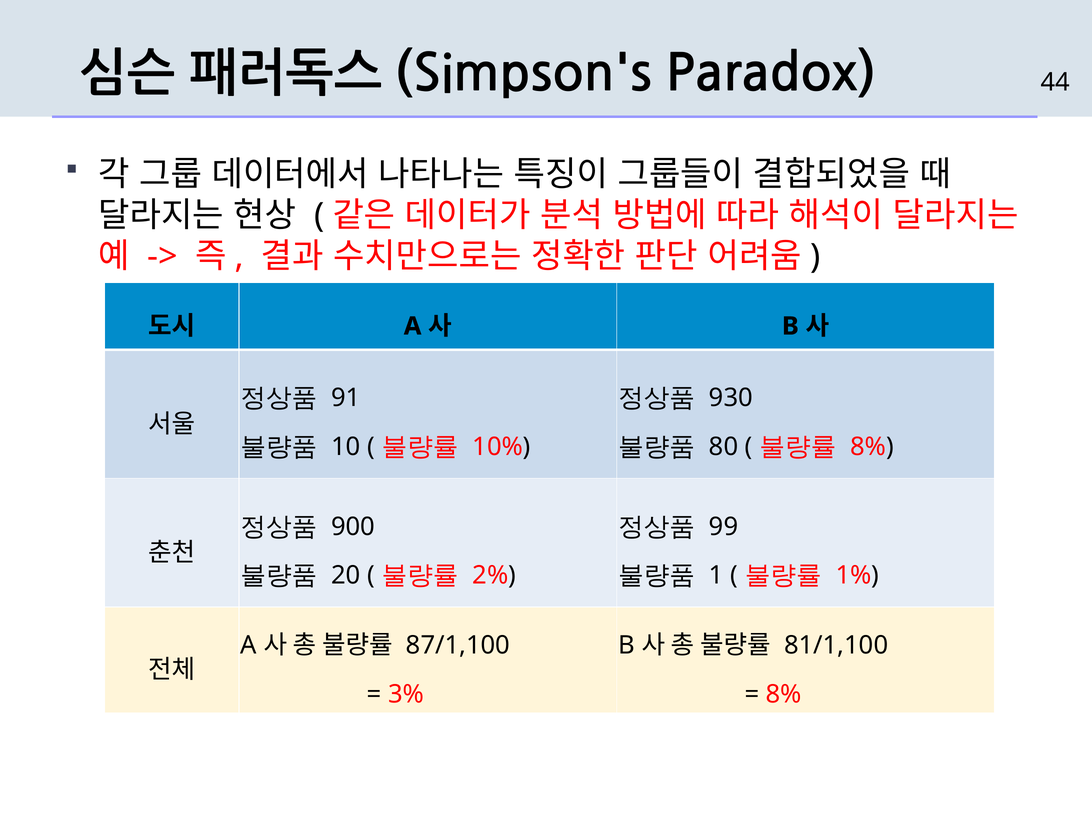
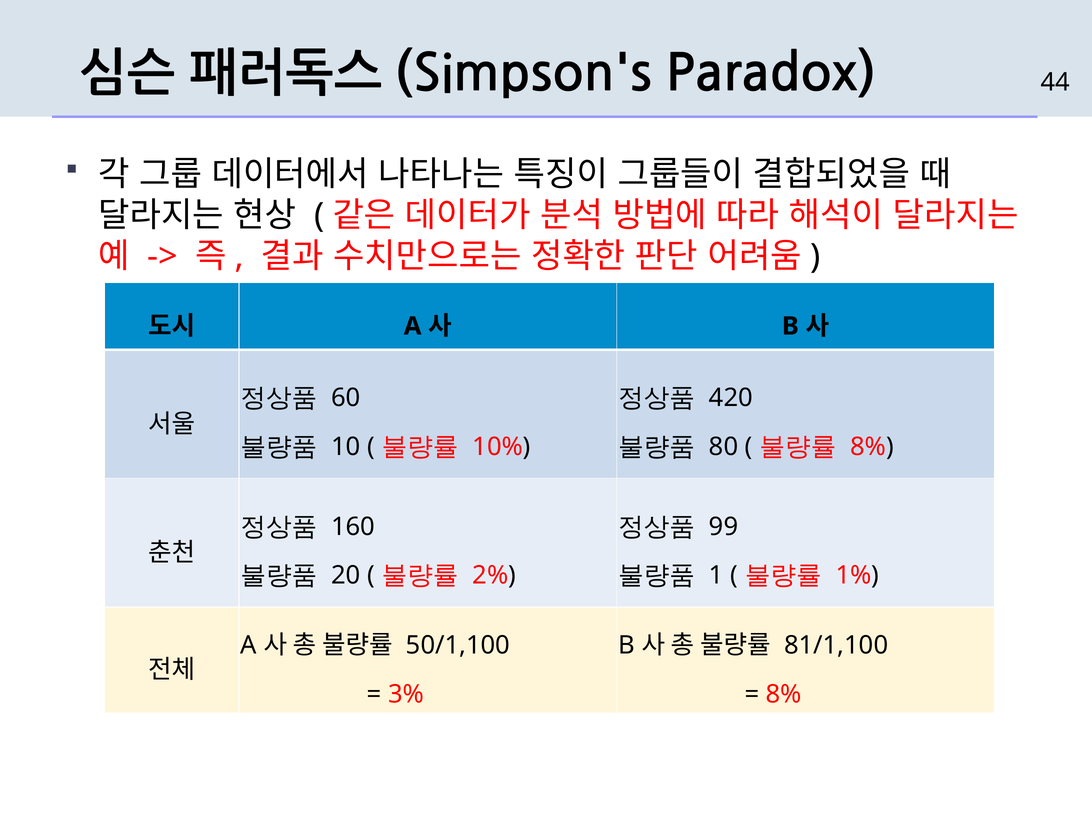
91: 91 -> 60 (346, 398)
930: 930 -> 420 (731, 398)
900: 900 -> 160 (353, 527)
87/1,100: 87/1,100 -> 50/1,100 (458, 645)
